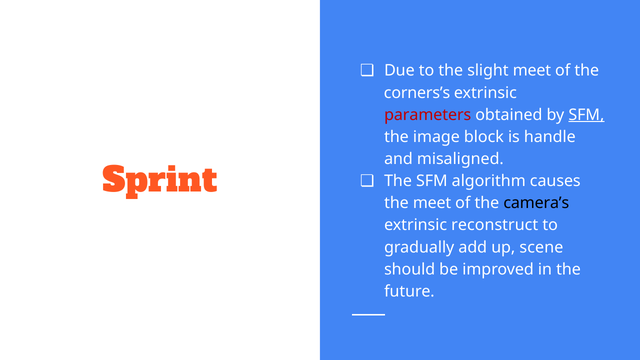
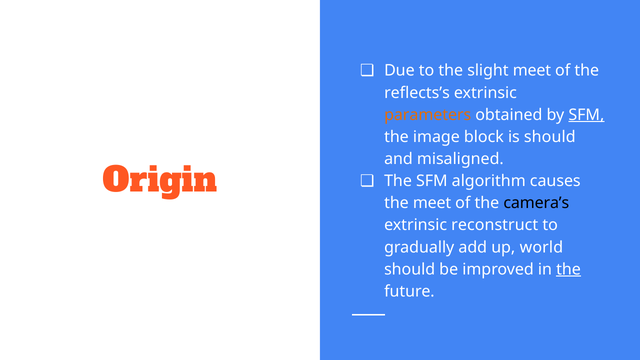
corners’s: corners’s -> reflects’s (417, 93)
parameters colour: red -> orange (428, 115)
is handle: handle -> should (550, 137)
Sprint: Sprint -> Origin (160, 181)
scene: scene -> world (541, 247)
the underline: none -> present (569, 269)
